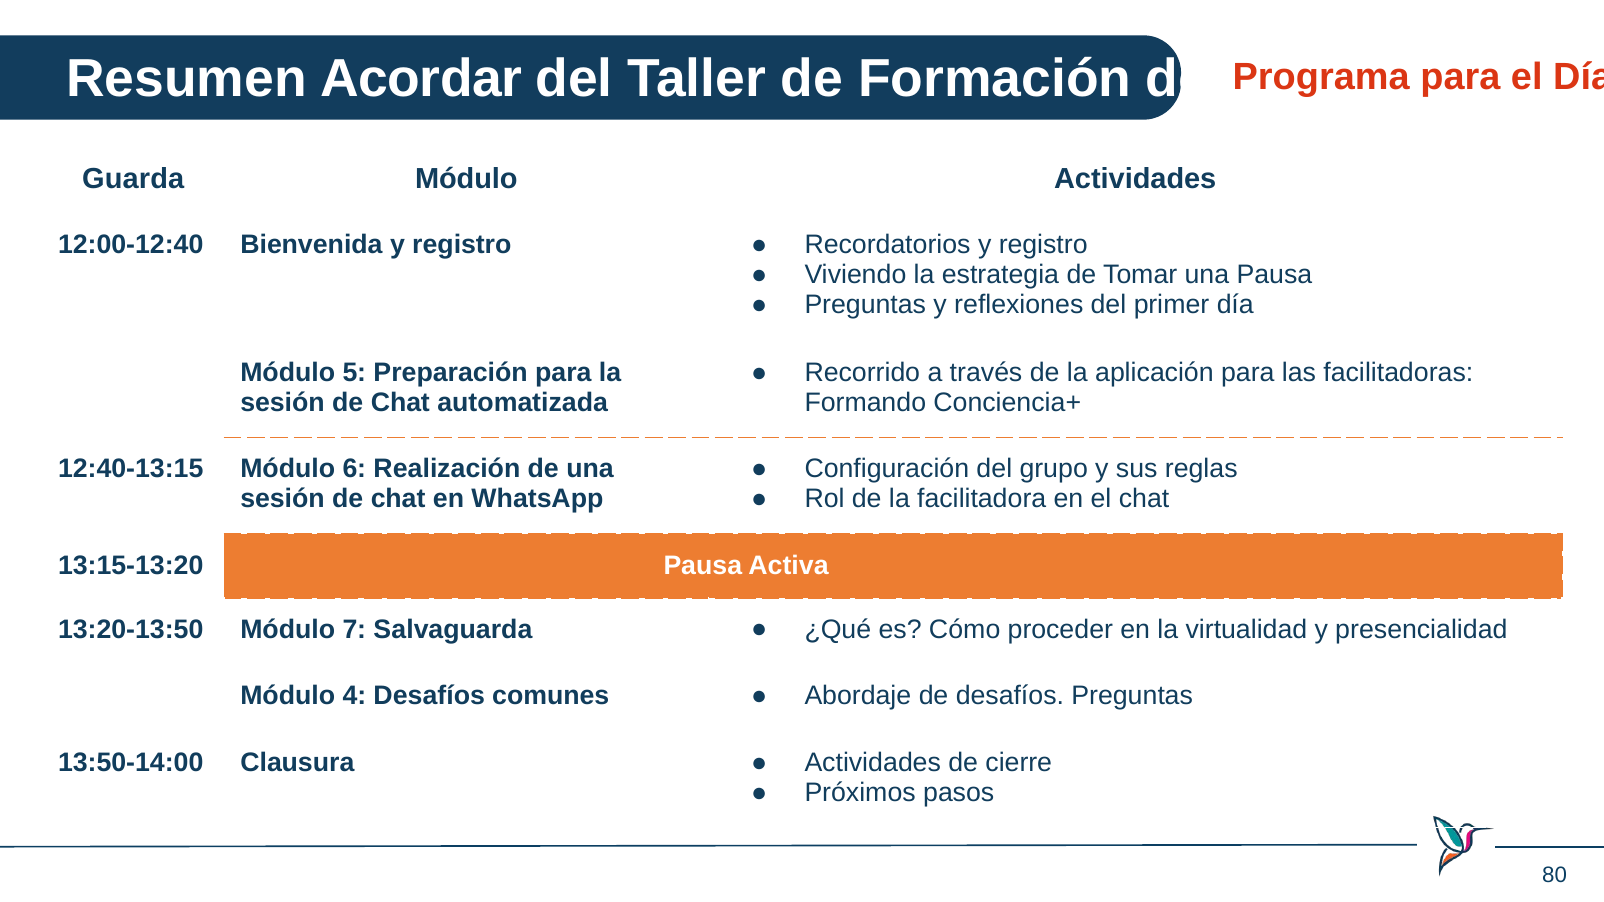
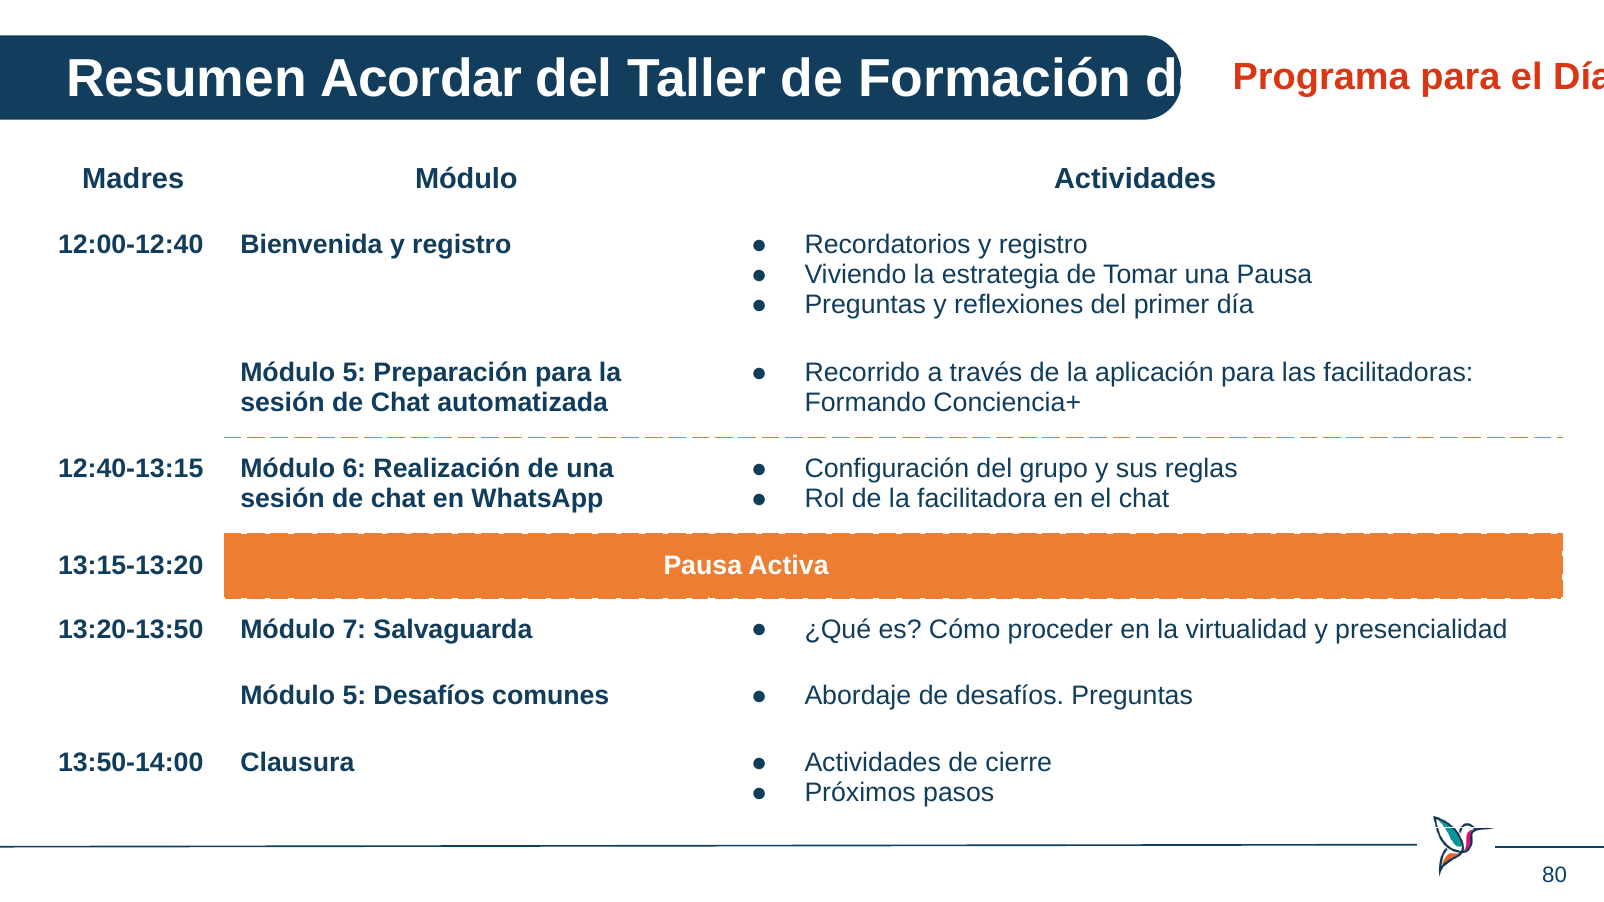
Guarda: Guarda -> Madres (133, 179)
4: 4 -> 5 (354, 696)
